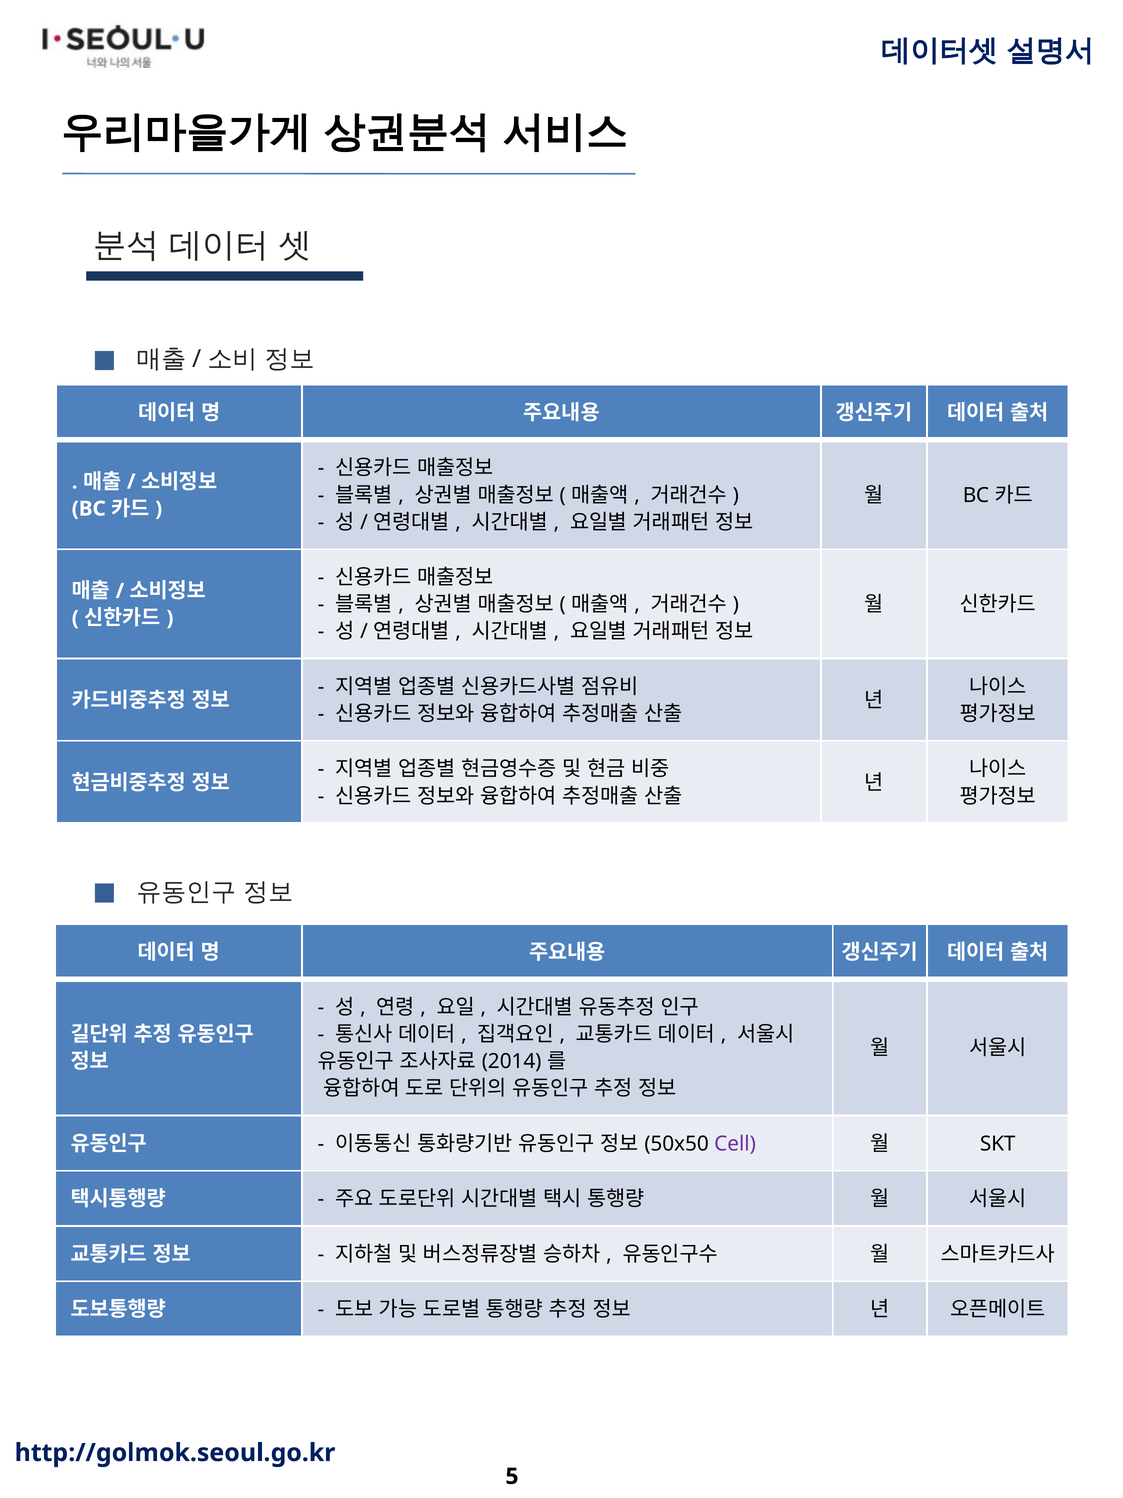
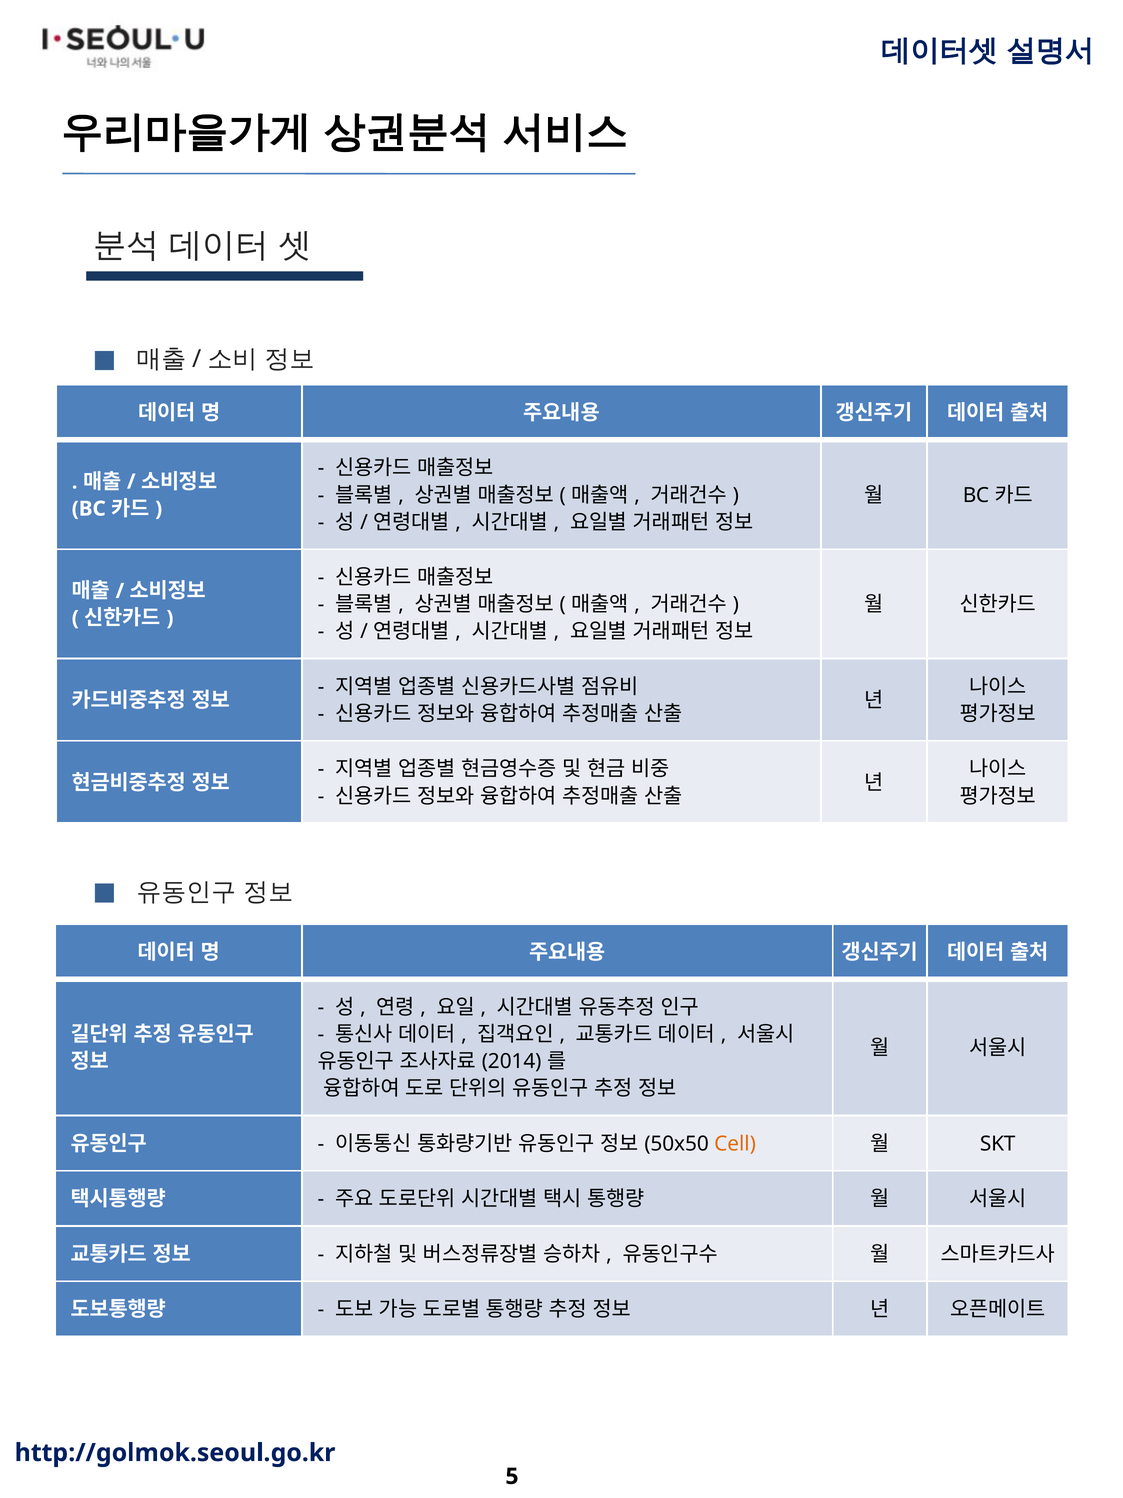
Cell colour: purple -> orange (735, 1143)
